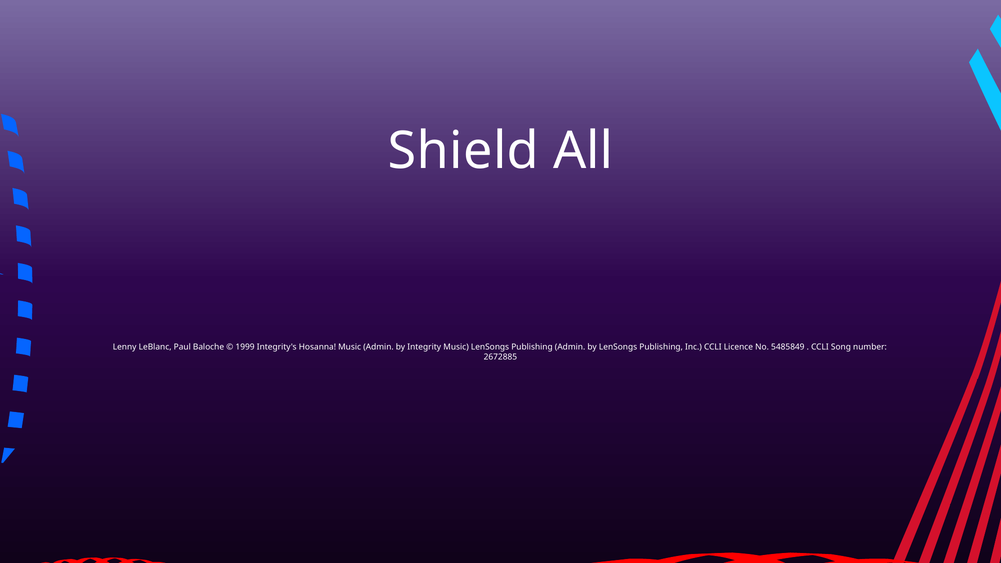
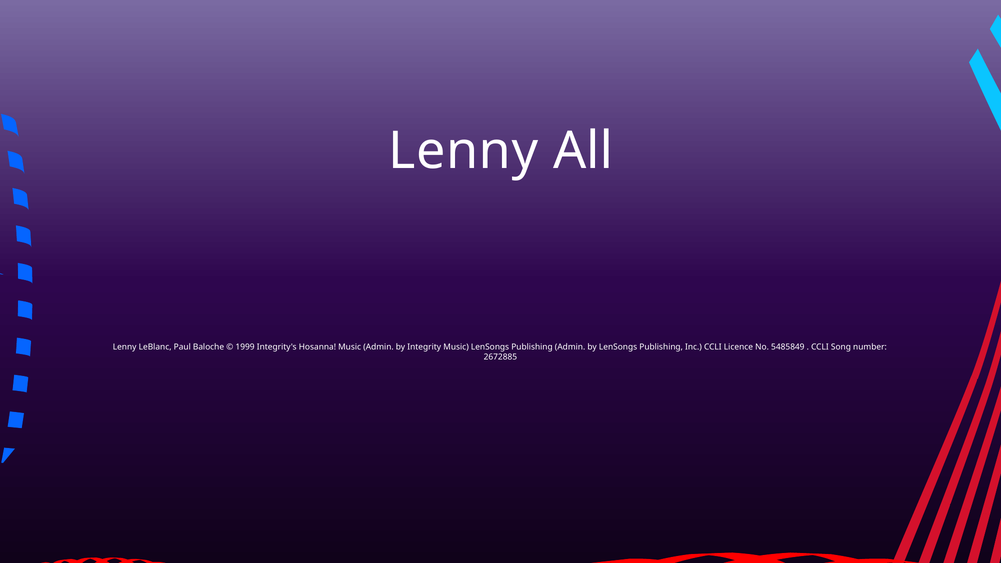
Shield: Shield -> Lenny (463, 151)
